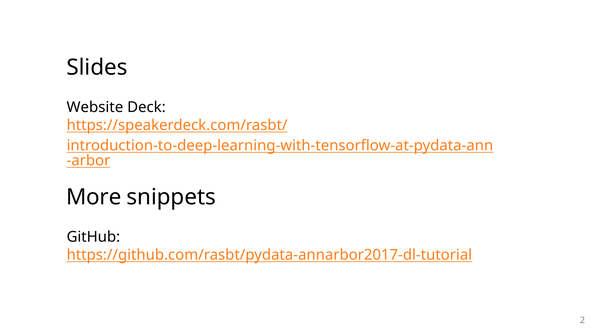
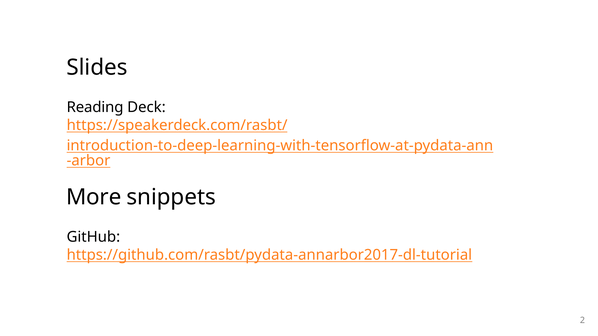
Website: Website -> Reading (95, 107)
